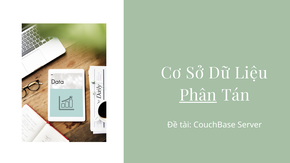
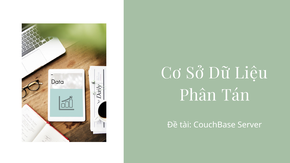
Phân underline: present -> none (198, 95)
